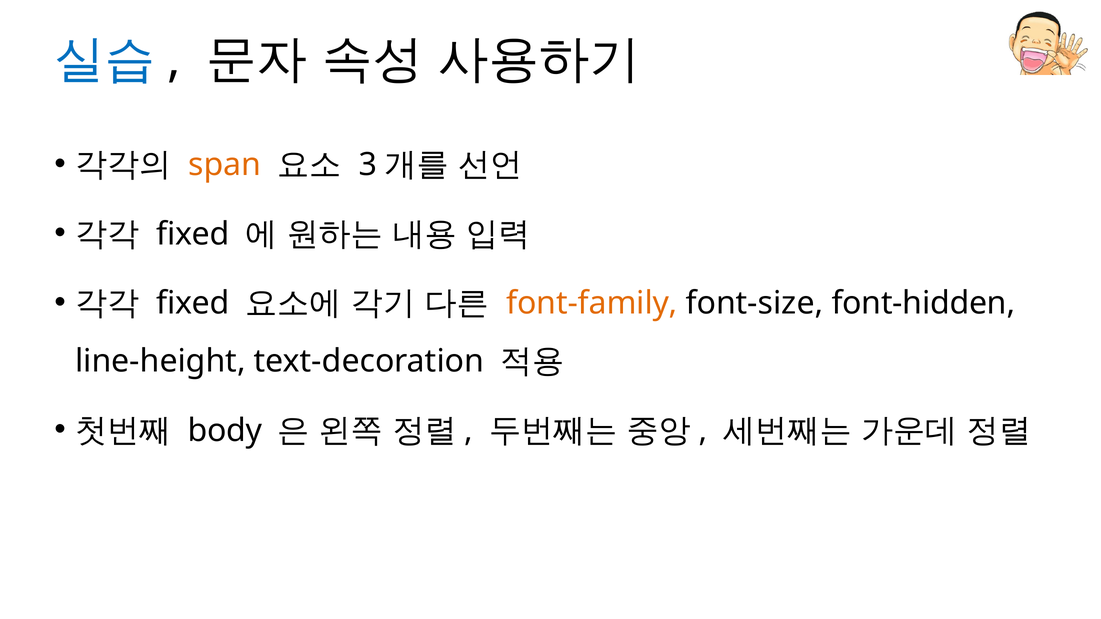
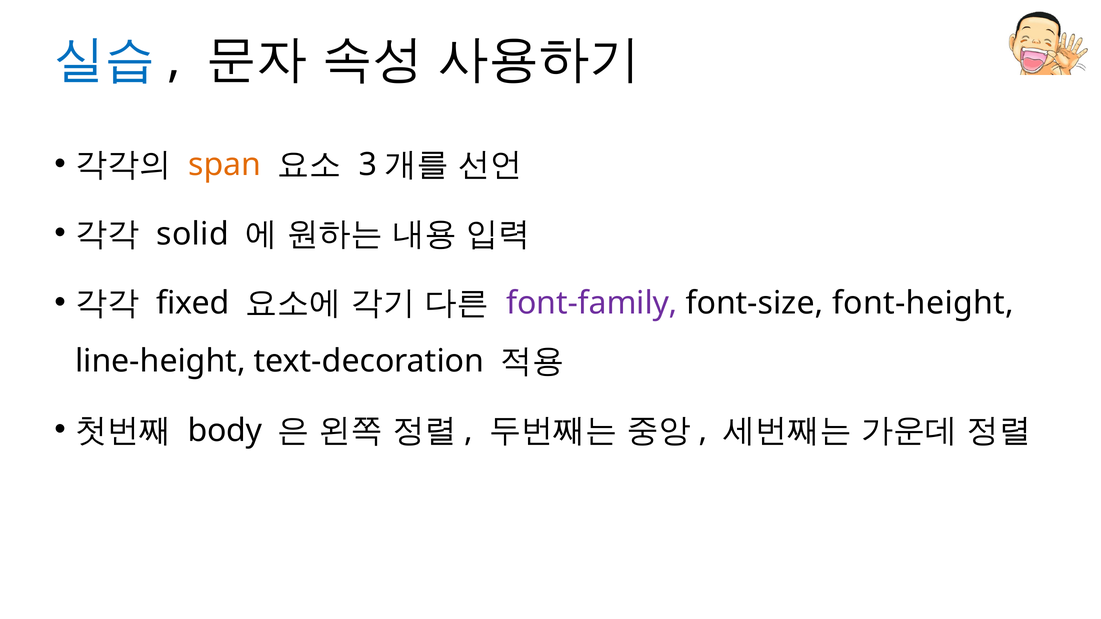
fixed: fixed -> solid (193, 234)
font-family colour: orange -> purple (592, 304)
font-hidden: font-hidden -> font-height (923, 304)
